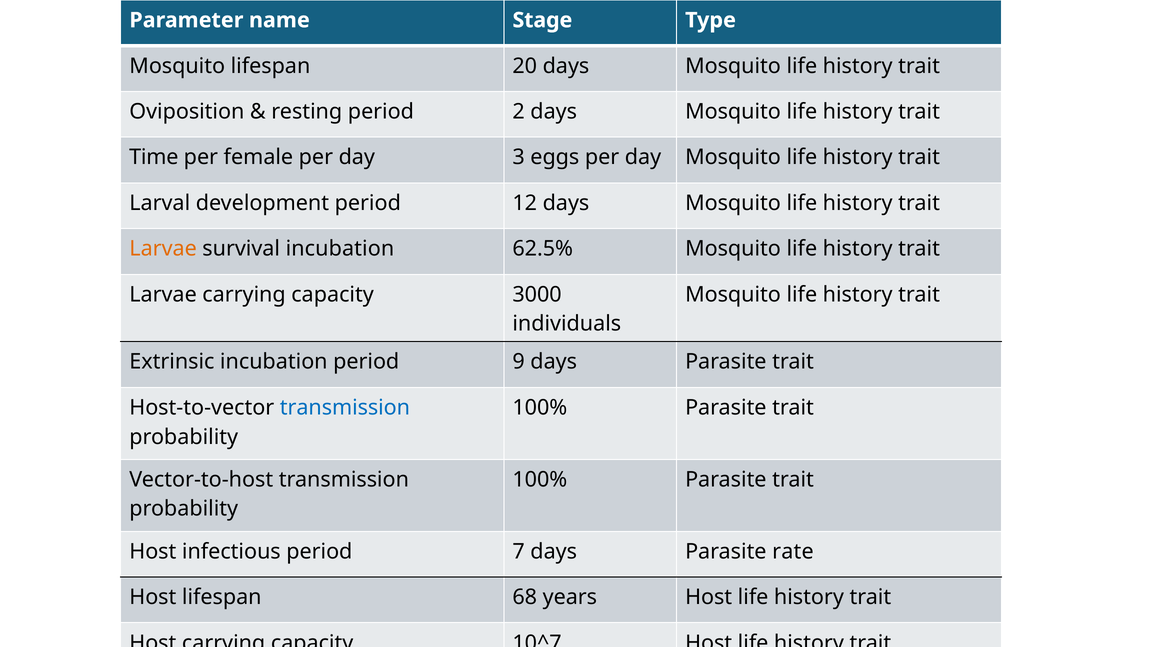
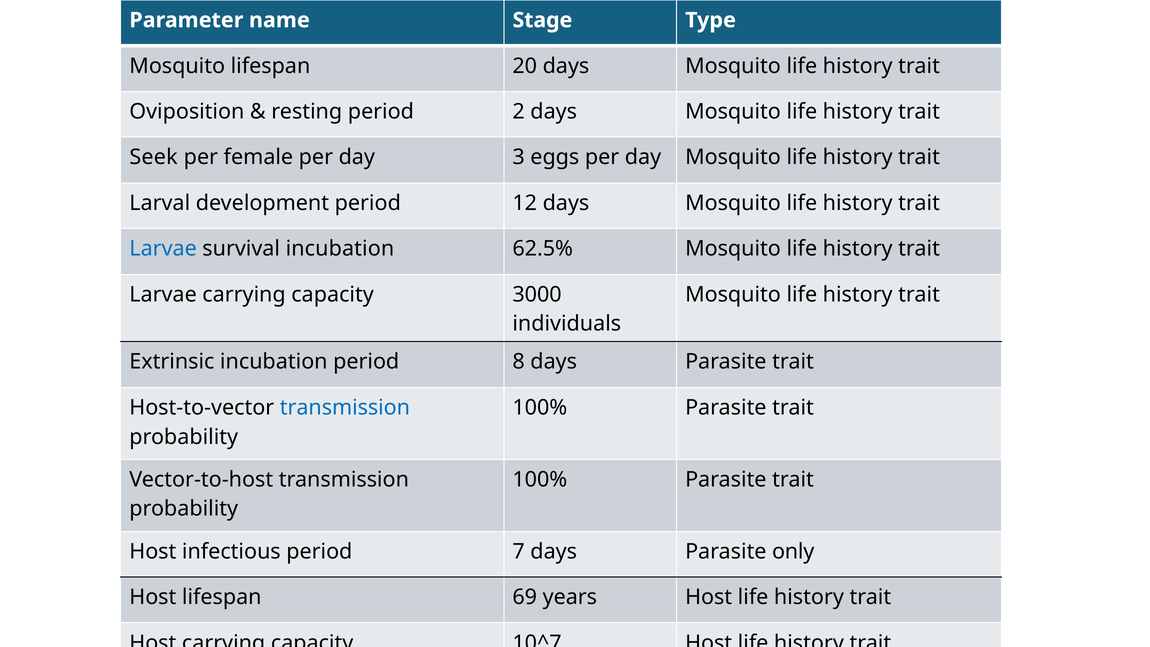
Time: Time -> Seek (154, 157)
Larvae colour: orange -> blue (163, 249)
9: 9 -> 8 (519, 362)
rate: rate -> only (793, 551)
68: 68 -> 69 (525, 597)
